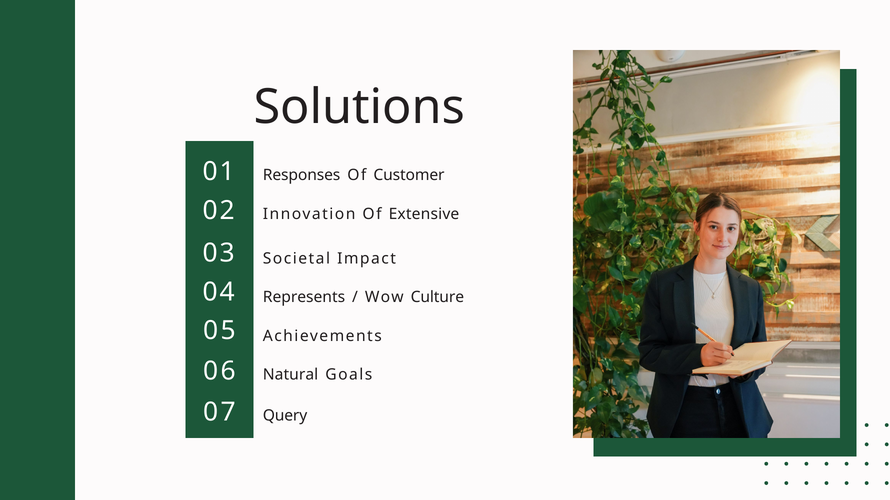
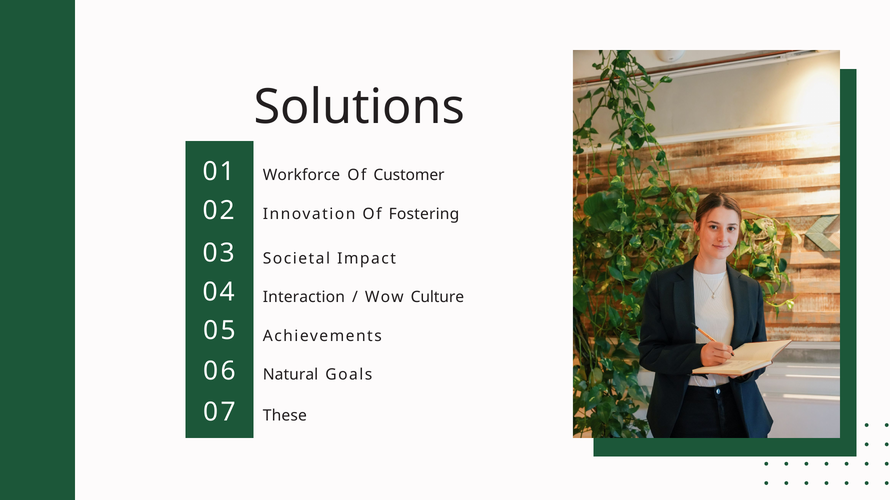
Responses: Responses -> Workforce (301, 175)
Extensive: Extensive -> Fostering (424, 214)
Represents: Represents -> Interaction (304, 298)
Query: Query -> These (285, 416)
